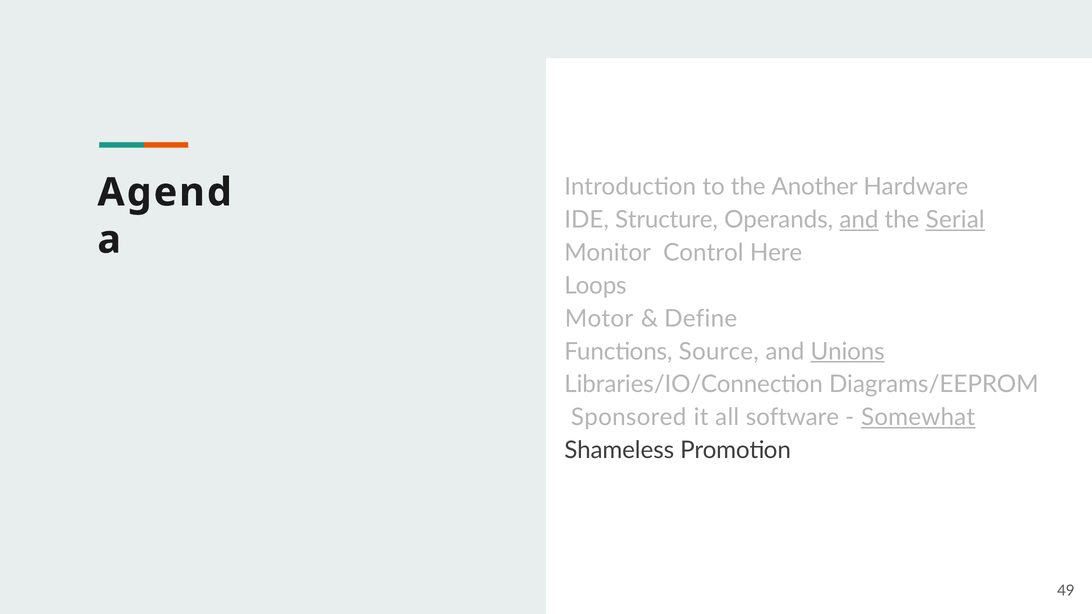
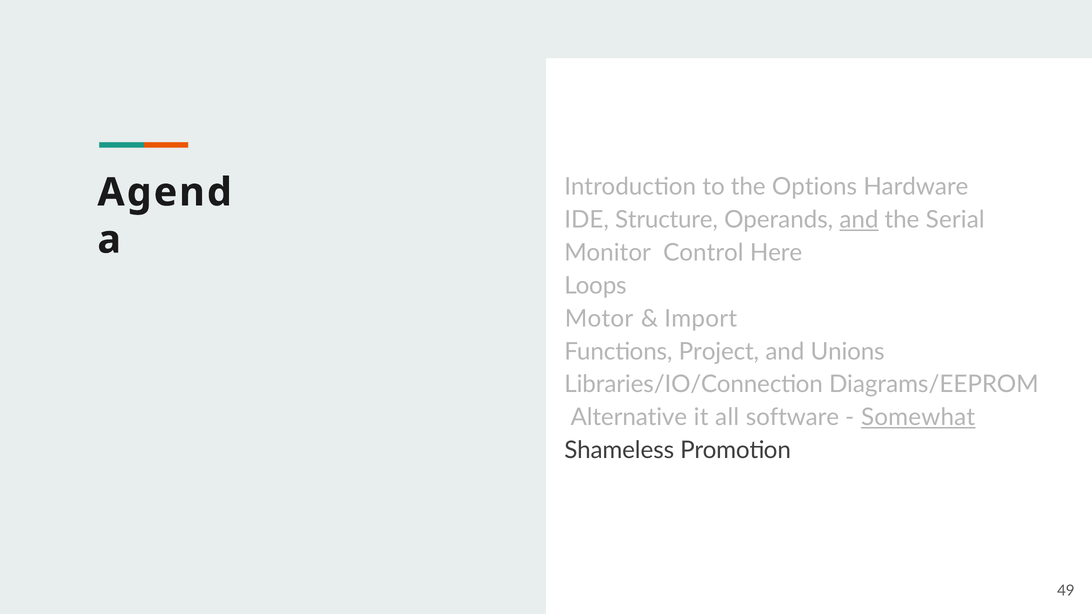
Another: Another -> Options (815, 187)
Serial underline: present -> none (955, 220)
Define: Define -> Import (701, 319)
Source: Source -> Project (719, 352)
Unions underline: present -> none (848, 352)
Sponsored: Sponsored -> Alternative (629, 417)
